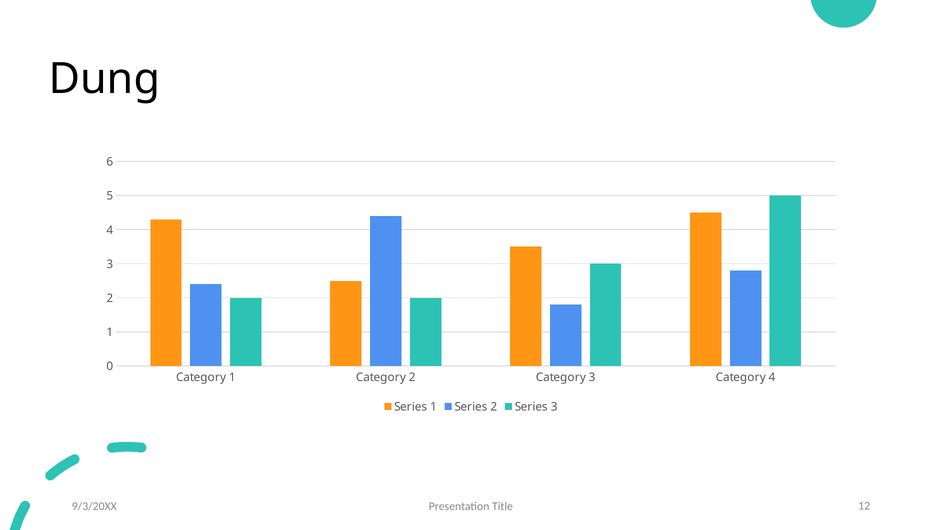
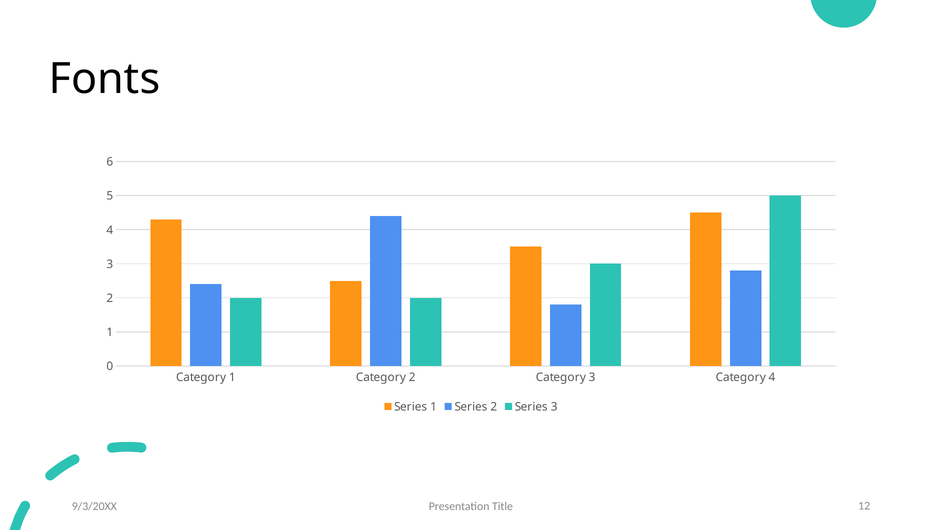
Dung: Dung -> Fonts (104, 79)
